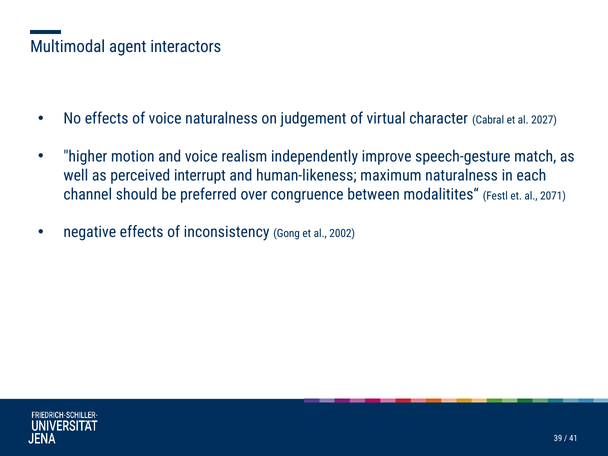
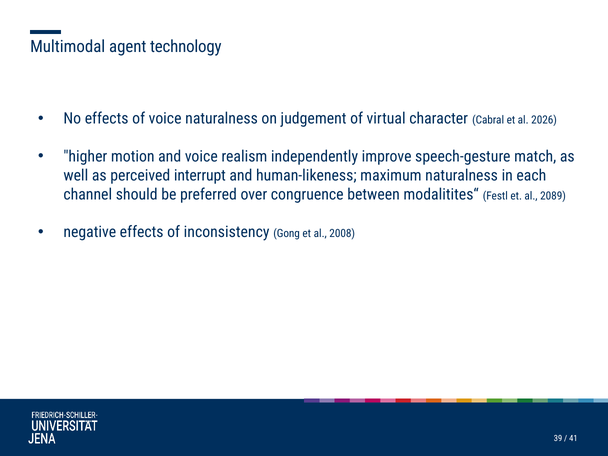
interactors: interactors -> technology (186, 47)
2027: 2027 -> 2026 (544, 120)
2071: 2071 -> 2089 (553, 196)
2002: 2002 -> 2008 (342, 234)
